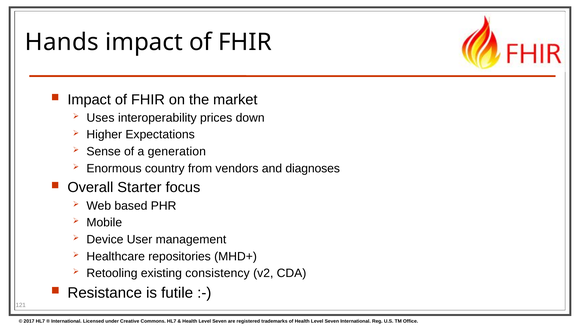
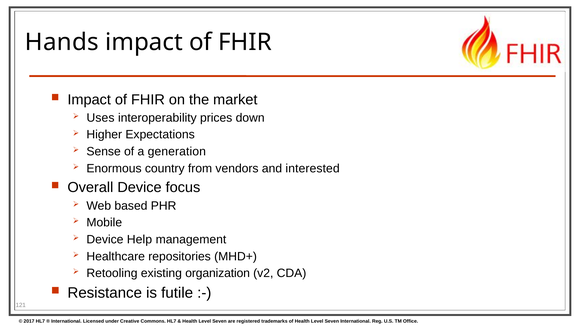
diagnoses: diagnoses -> interested (313, 169)
Overall Starter: Starter -> Device (139, 188)
User: User -> Help (139, 240)
consistency: consistency -> organization (218, 274)
